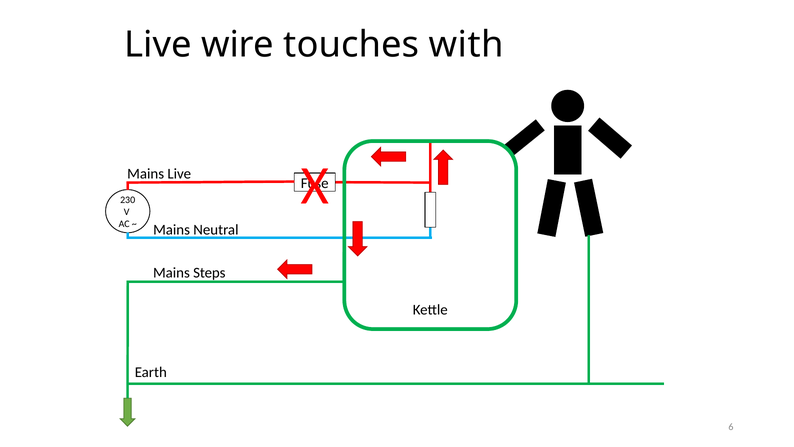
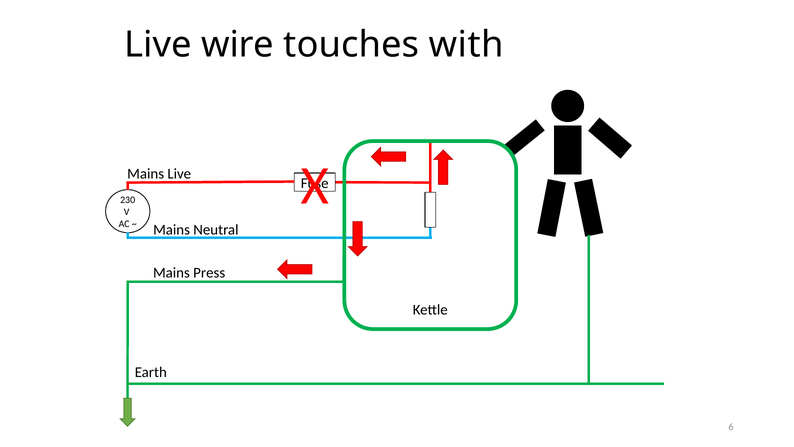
Steps: Steps -> Press (209, 273)
